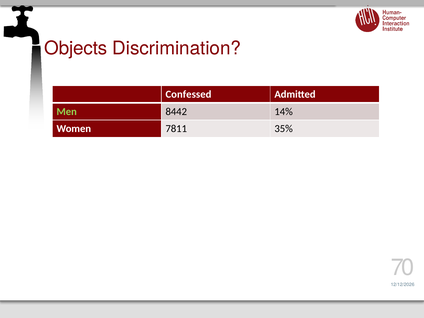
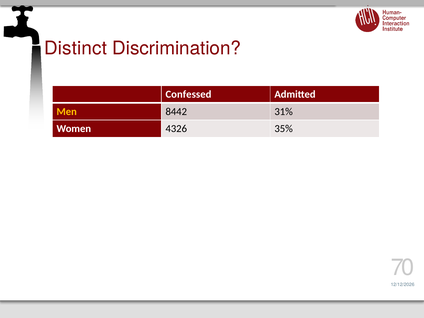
Objects: Objects -> Distinct (76, 48)
Men colour: light green -> yellow (67, 112)
14%: 14% -> 31% (284, 112)
7811: 7811 -> 4326 (176, 129)
